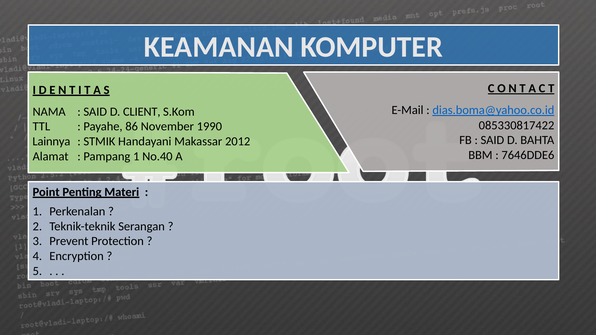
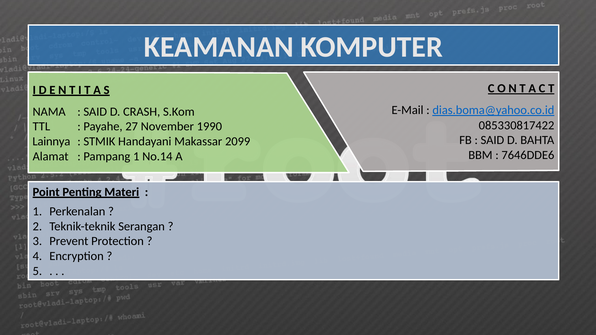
CLIENT: CLIENT -> CRASH (142, 112)
86: 86 -> 27 (132, 127)
2012: 2012 -> 2099 (238, 142)
No.40: No.40 -> No.14 (157, 156)
